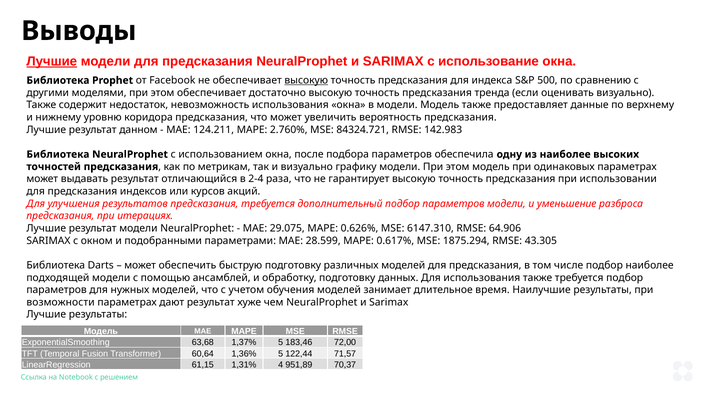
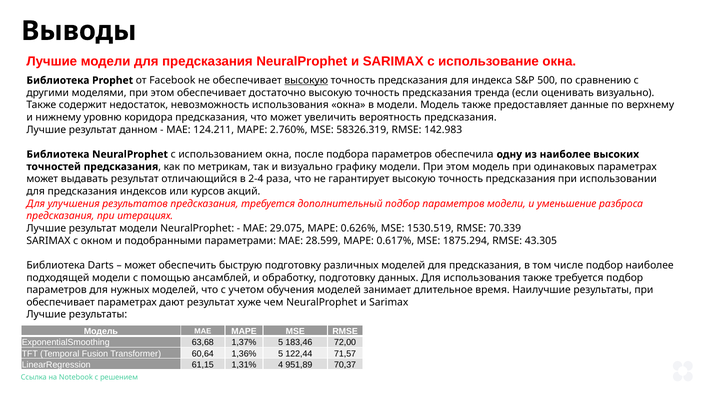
Лучшие underline: present -> none (52, 61)
84324.721: 84324.721 -> 58326.319 (363, 130)
6147.310: 6147.310 -> 1530.519 (430, 228)
64.906: 64.906 -> 70.339 (505, 228)
возможности: возможности -> обеспечивает (61, 302)
